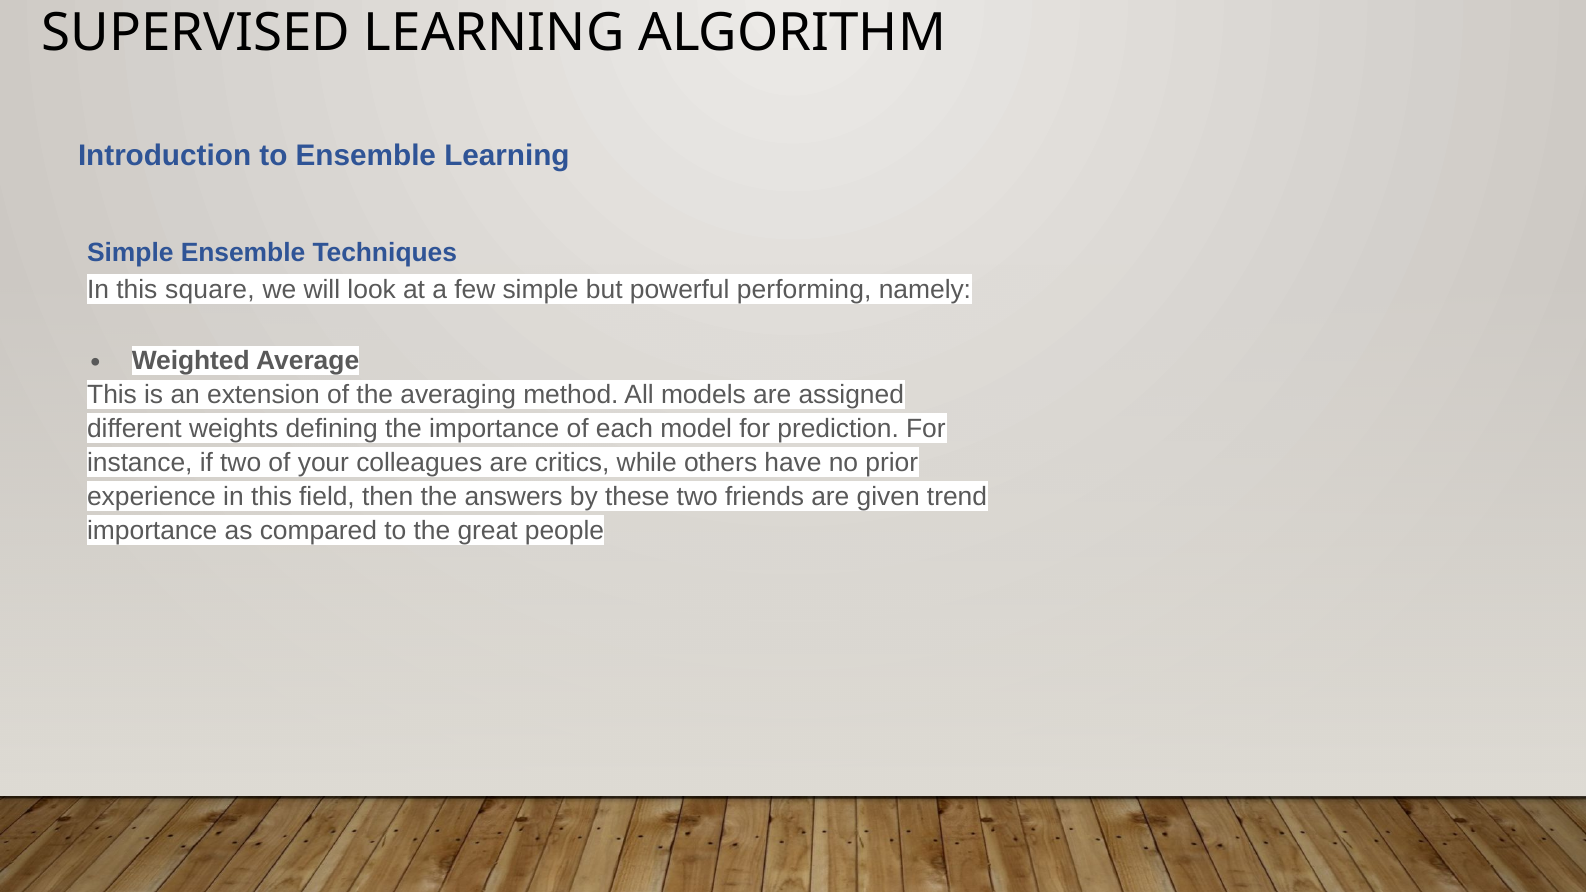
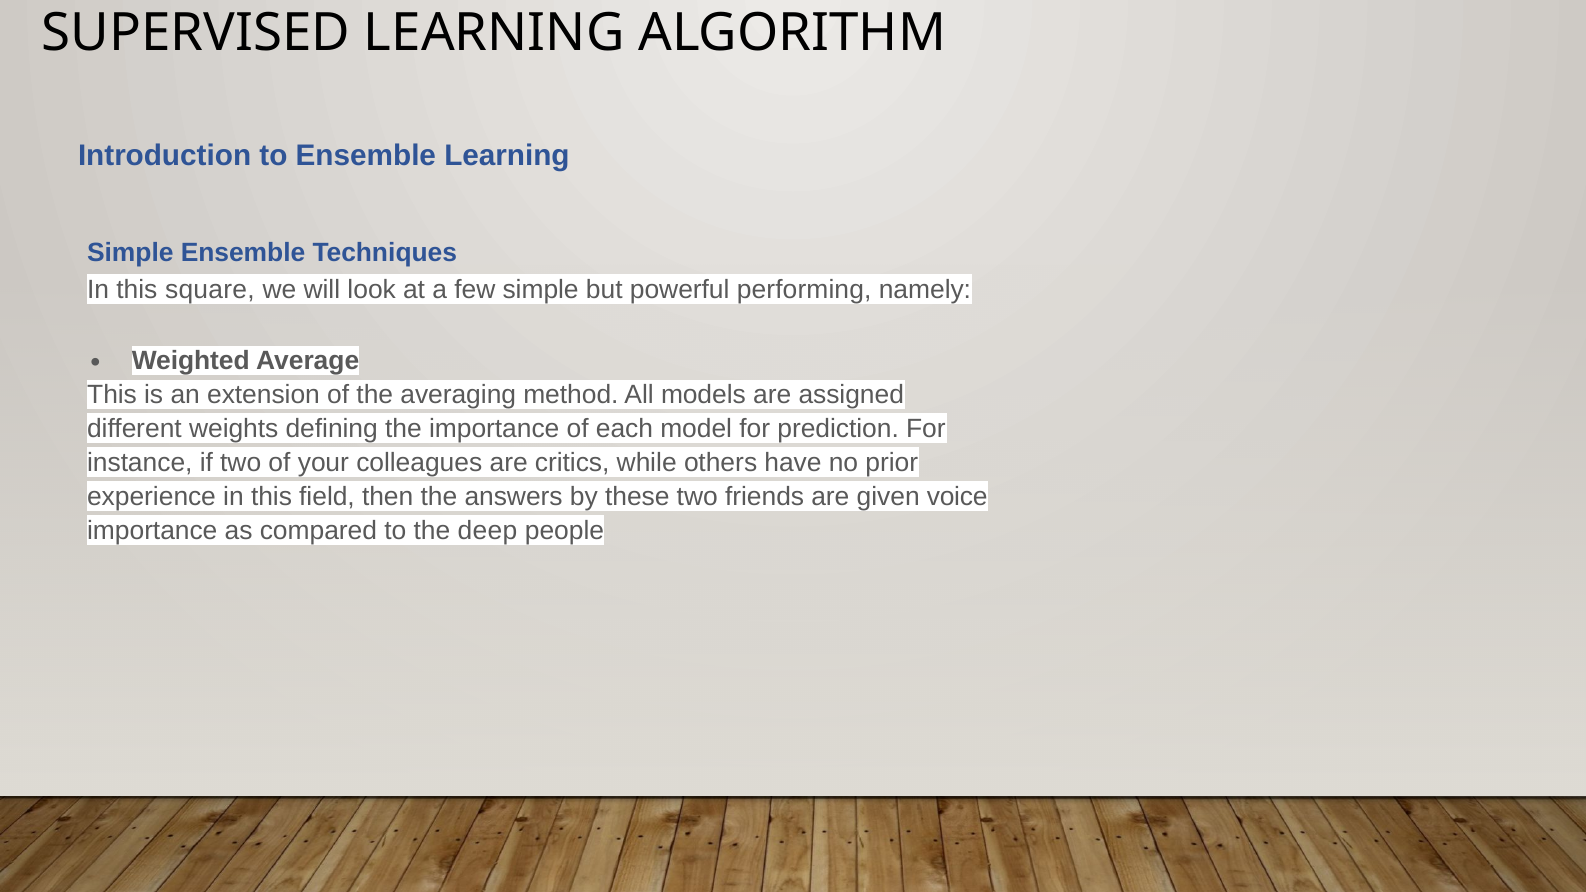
trend: trend -> voice (957, 497)
great: great -> deep (487, 530)
